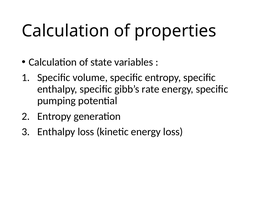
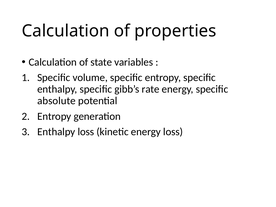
pumping: pumping -> absolute (56, 101)
